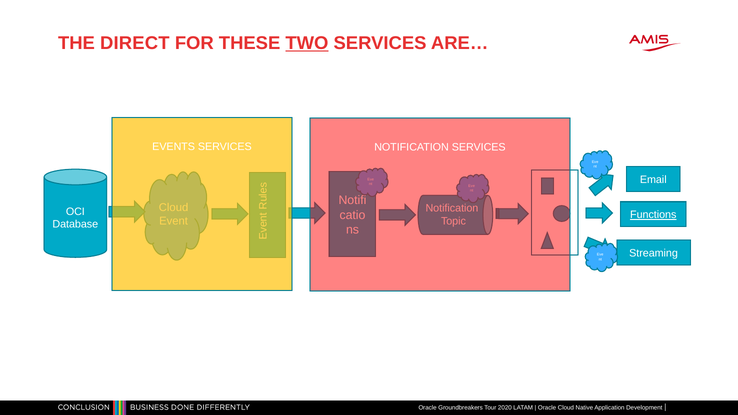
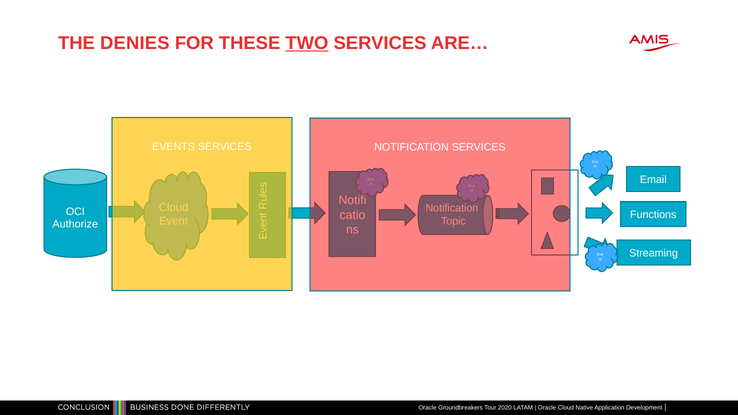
DIRECT: DIRECT -> DENIES (135, 43)
Functions underline: present -> none (653, 215)
Database: Database -> Authorize (75, 224)
